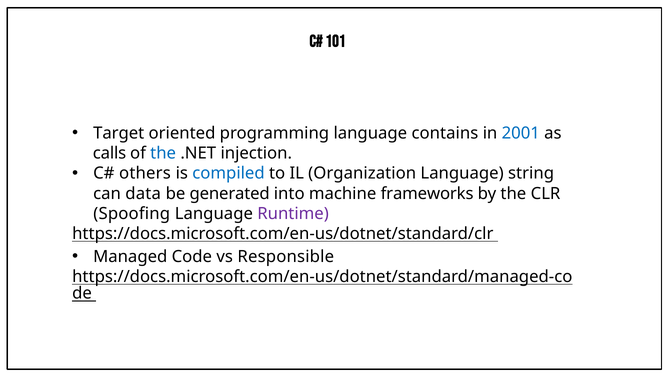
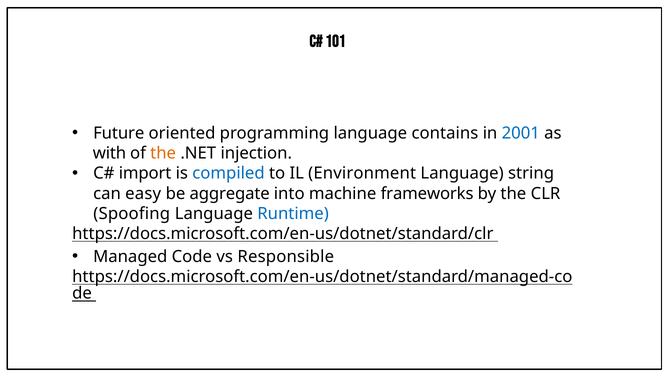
Target: Target -> Future (119, 133)
calls: calls -> with (110, 153)
the colour: blue -> orange (163, 153)
others: others -> import (145, 173)
Organization: Organization -> Environment (362, 173)
data: data -> easy (143, 193)
generated: generated -> aggregate (230, 193)
Runtime colour: purple -> blue (293, 213)
